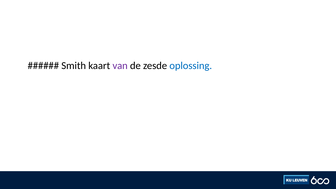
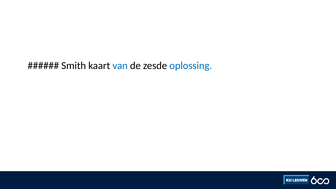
van colour: purple -> blue (120, 66)
